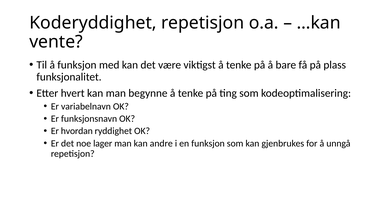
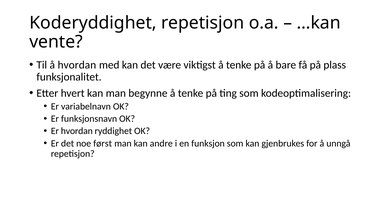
å funksjon: funksjon -> hvordan (77, 65)
lager: lager -> først (103, 143)
